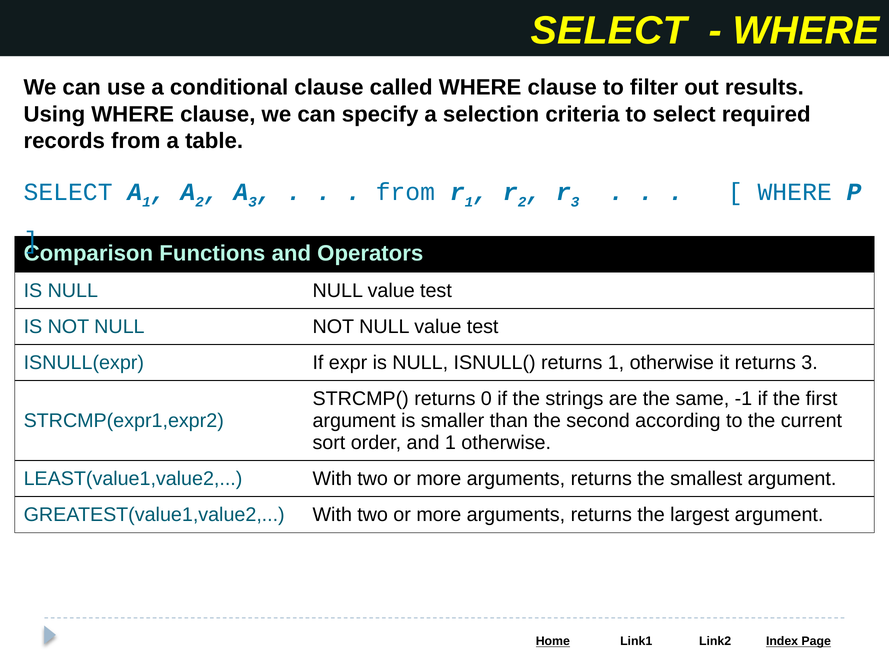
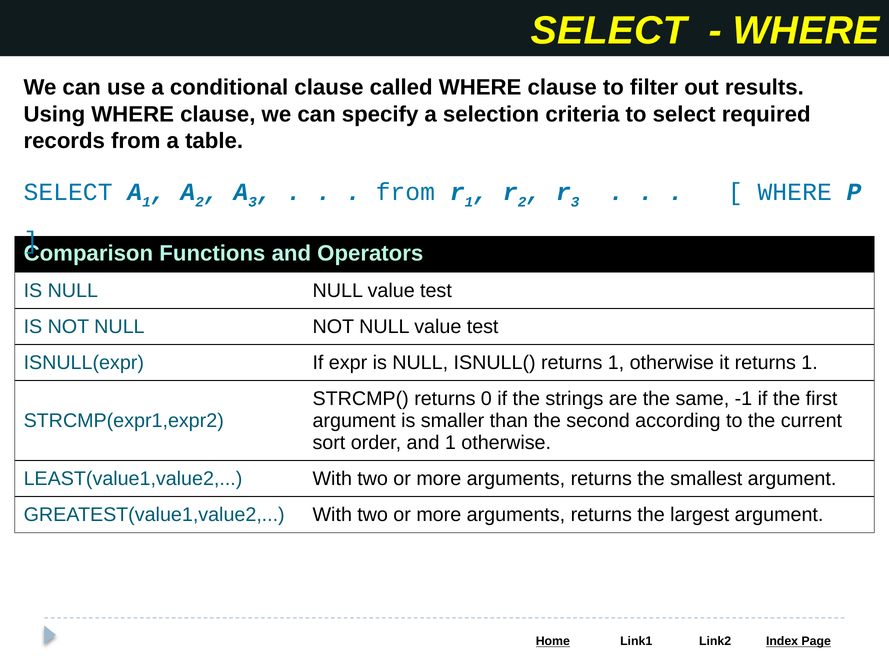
it returns 3: 3 -> 1 (810, 363)
